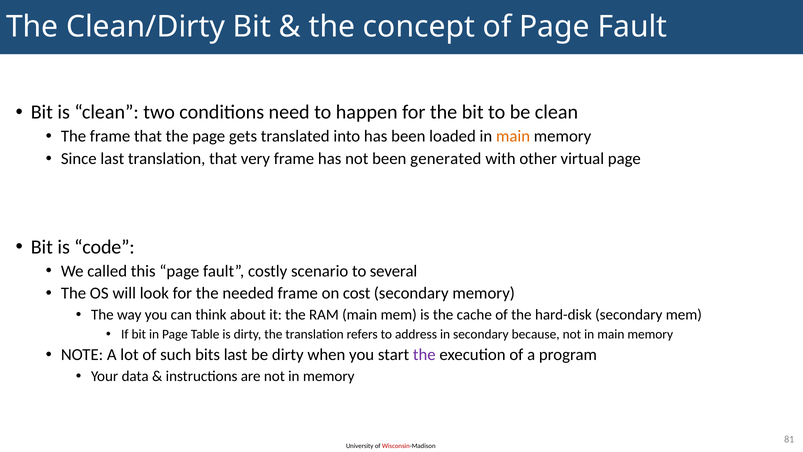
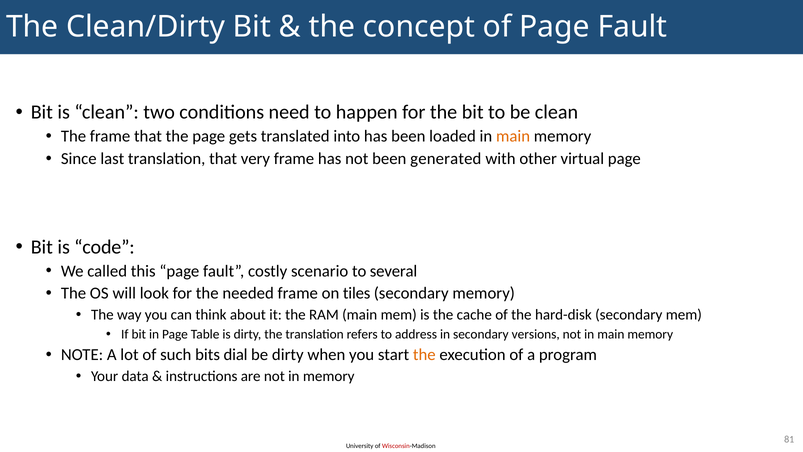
cost: cost -> tiles (357, 293)
because: because -> versions (536, 334)
bits last: last -> dial (236, 354)
the colour: purple -> orange (424, 354)
